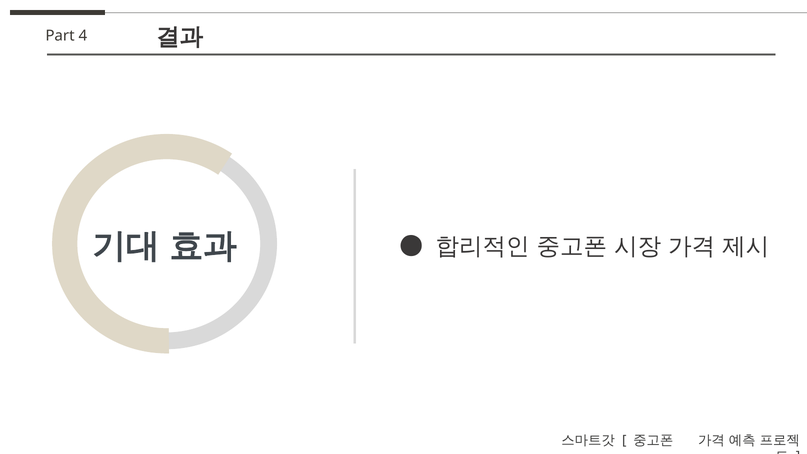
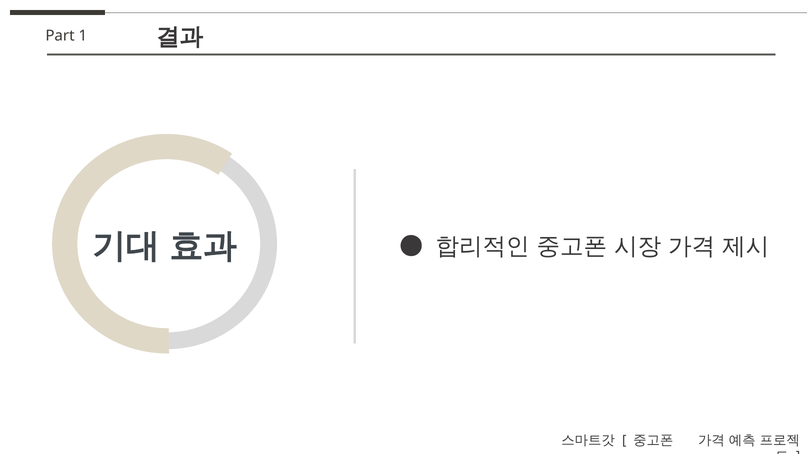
4: 4 -> 1 (83, 36)
